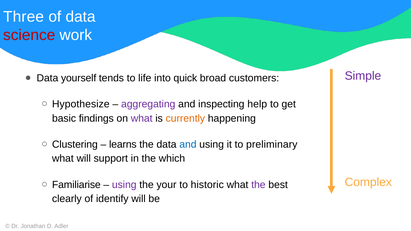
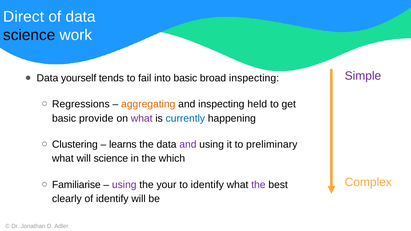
Three: Three -> Direct (24, 17)
science colour: red -> black (29, 35)
life: life -> fail (145, 78)
into quick: quick -> basic (185, 78)
broad customers: customers -> inspecting (254, 78)
Hypothesize: Hypothesize -> Regressions (81, 104)
aggregating colour: purple -> orange (148, 104)
help: help -> held (257, 104)
findings: findings -> provide (96, 118)
currently colour: orange -> blue (185, 118)
and colour: blue -> purple (188, 145)
will support: support -> science (111, 159)
to historic: historic -> identify (207, 185)
